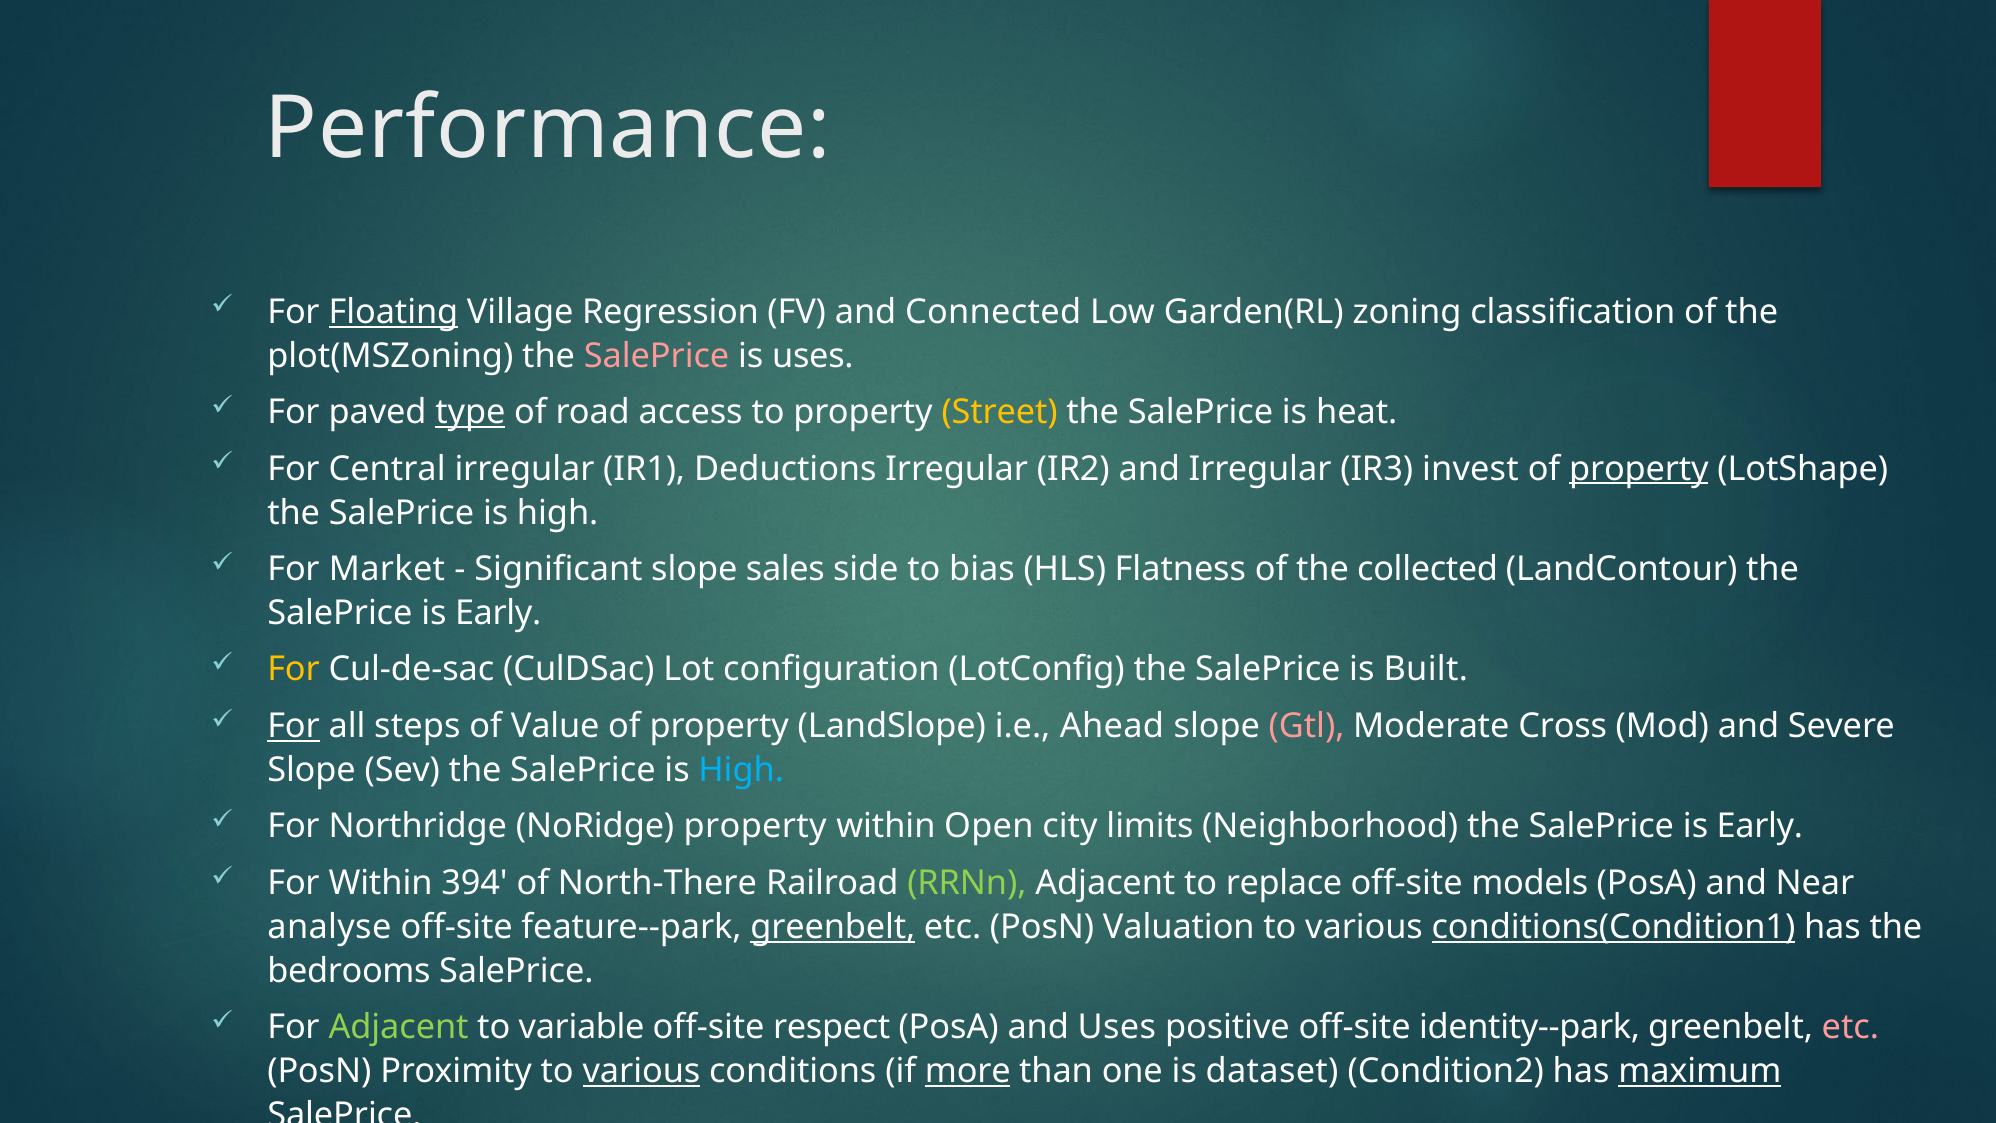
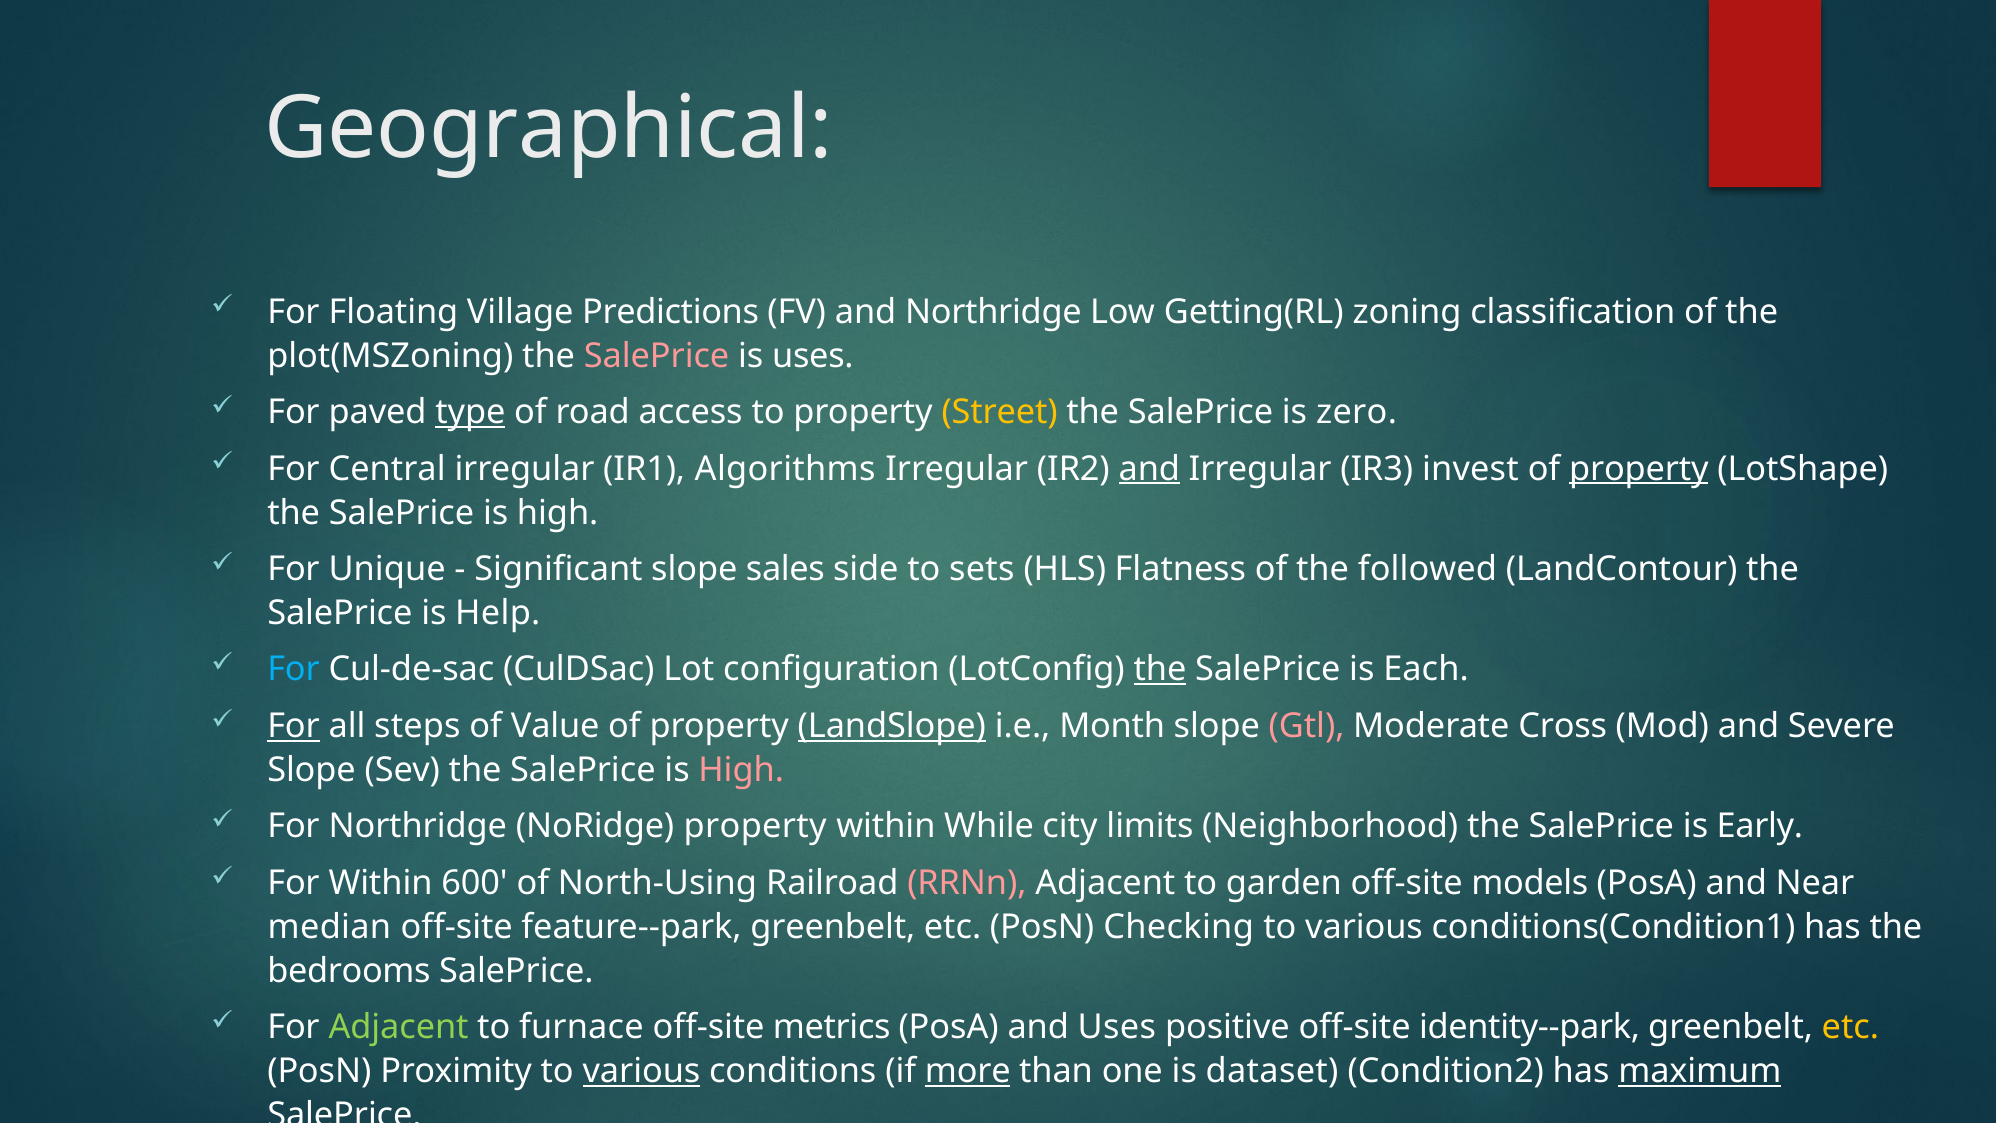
Performance: Performance -> Geographical (548, 128)
Floating underline: present -> none (393, 312)
Regression: Regression -> Predictions (671, 312)
and Connected: Connected -> Northridge (993, 312)
Garden(RL: Garden(RL -> Getting(RL (1254, 312)
heat: heat -> zero (1357, 412)
Deductions: Deductions -> Algorithms (785, 469)
and underline: none -> present (1149, 469)
Market: Market -> Unique (387, 569)
bias: bias -> sets (982, 569)
collected: collected -> followed (1427, 569)
Early: Early -> Help (498, 613)
For colour: yellow -> light blue (294, 670)
the underline: none -> present (1160, 670)
Built: Built -> Each (1426, 670)
LandSlope underline: none -> present (892, 726)
Ahead: Ahead -> Month (1112, 726)
High colour: light blue -> pink (741, 770)
Open: Open -> While (989, 827)
394: 394 -> 600 (474, 883)
North-There: North-There -> North-Using (657, 883)
RRNn colour: light green -> pink (967, 883)
replace: replace -> garden (1284, 883)
analyse: analyse -> median (329, 927)
greenbelt underline: present -> none (833, 927)
Valuation: Valuation -> Checking (1179, 927)
conditions(Condition1 underline: present -> none (1613, 927)
variable: variable -> furnace (581, 1027)
respect: respect -> metrics (832, 1027)
etc colour: pink -> yellow (1850, 1027)
